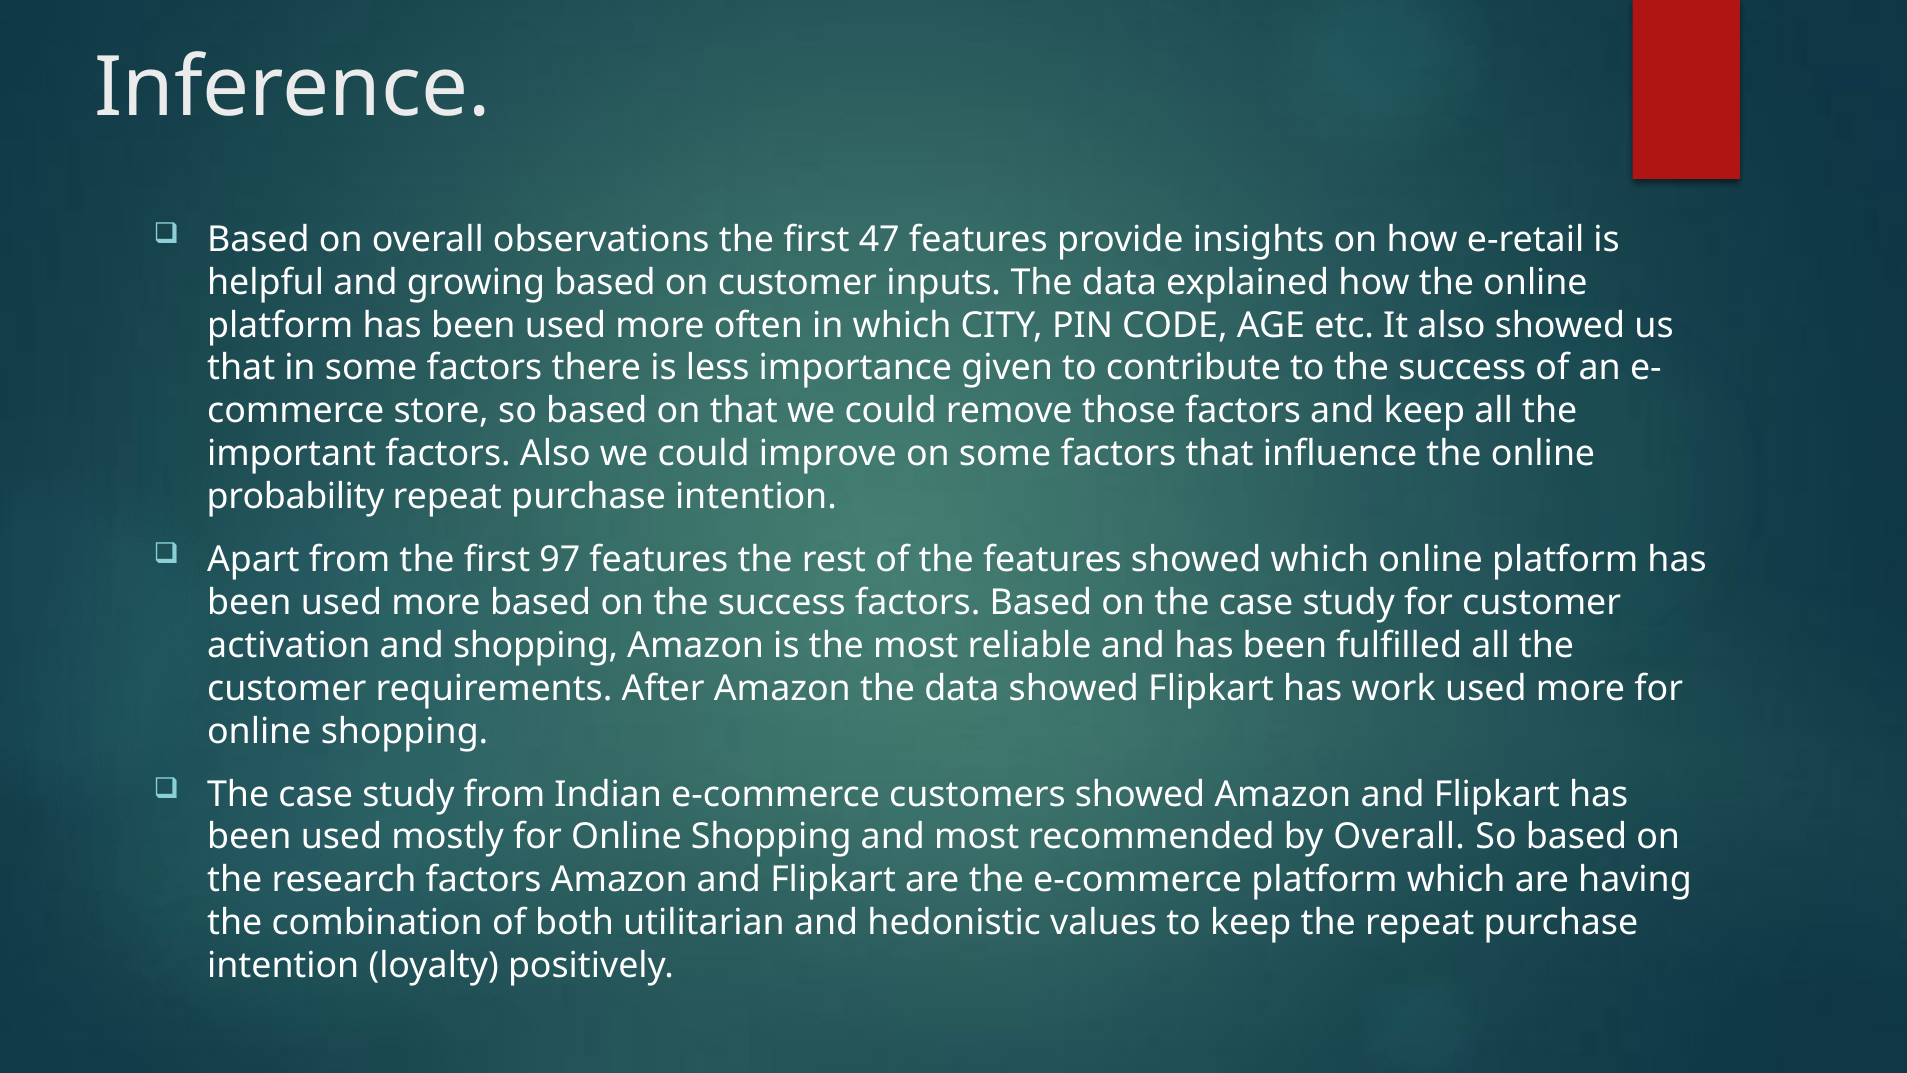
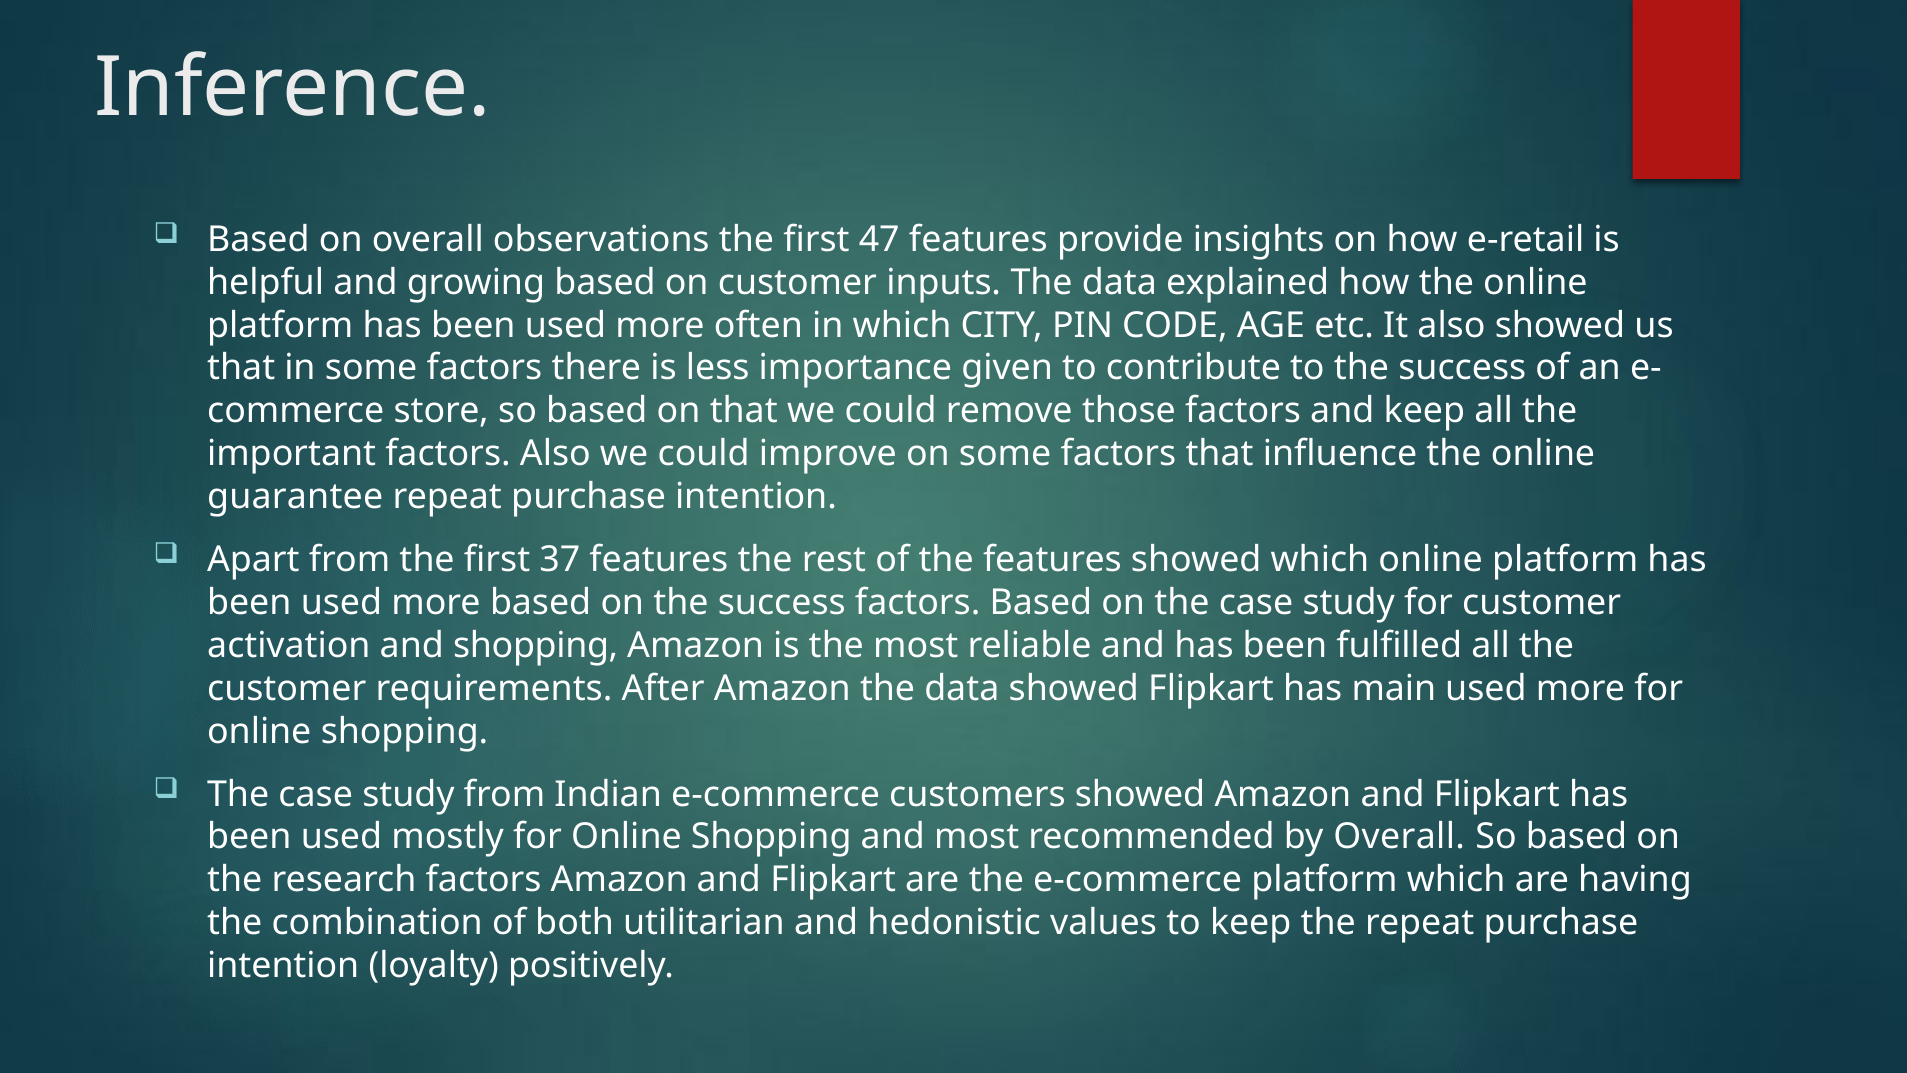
probability: probability -> guarantee (295, 497)
97: 97 -> 37 (560, 560)
work: work -> main (1394, 688)
